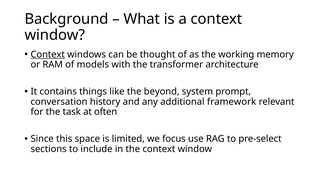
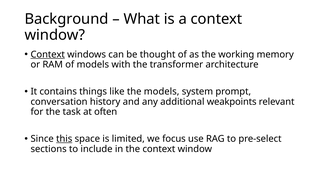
the beyond: beyond -> models (162, 92)
framework: framework -> weakpoints (232, 102)
this underline: none -> present (64, 139)
